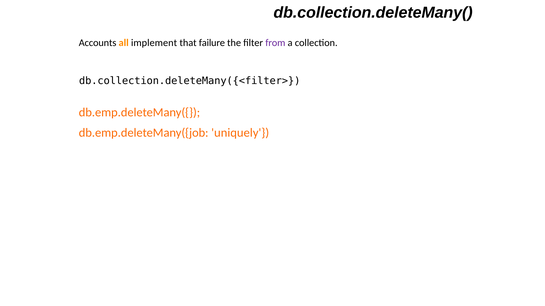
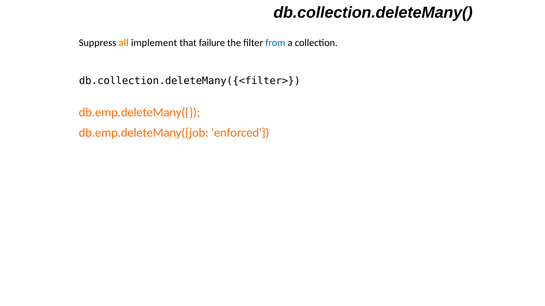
Accounts: Accounts -> Suppress (98, 43)
from colour: purple -> blue (275, 43)
uniquely: uniquely -> enforced (240, 133)
